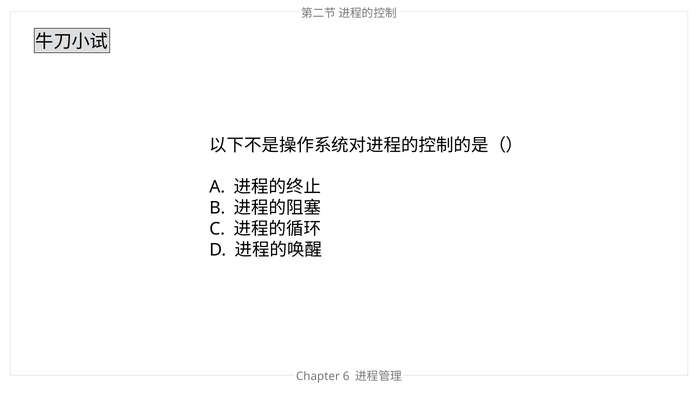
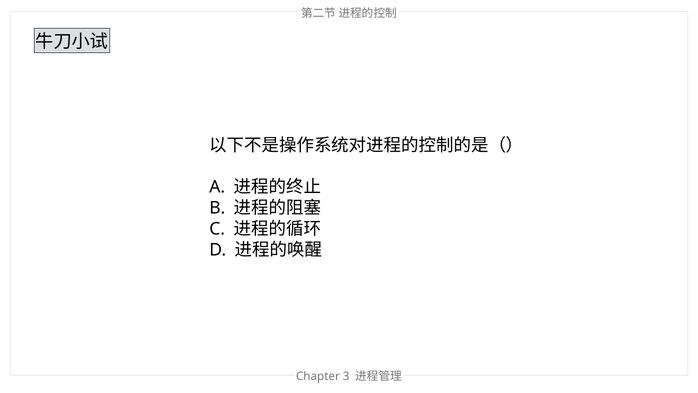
6: 6 -> 3 (346, 376)
